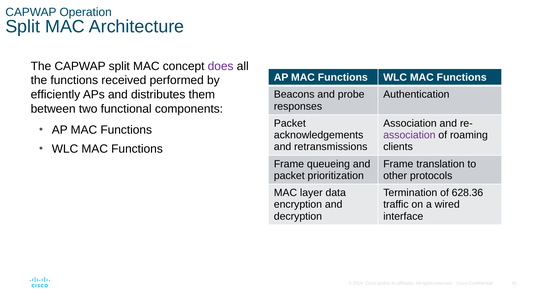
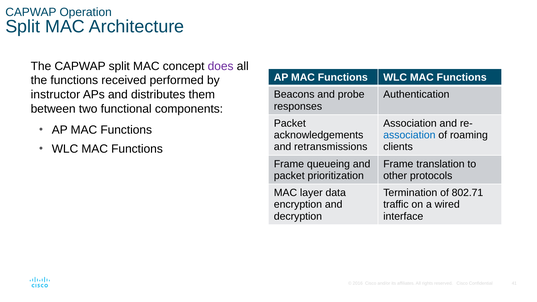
efficiently: efficiently -> instructor (55, 95)
association colour: purple -> blue (409, 135)
628.36: 628.36 -> 802.71 (467, 193)
